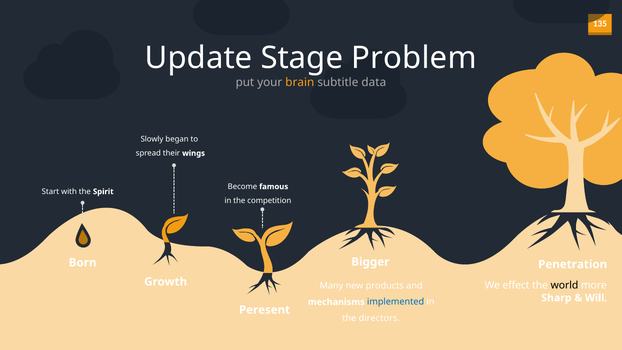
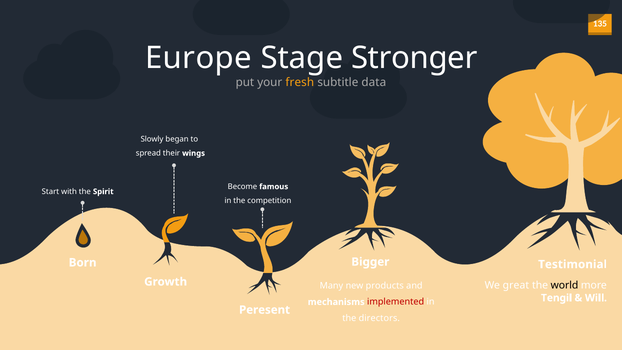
Update: Update -> Europe (199, 58)
Problem: Problem -> Stronger (414, 58)
brain: brain -> fresh (300, 82)
Penetration: Penetration -> Testimonial (573, 264)
effect: effect -> great (516, 285)
Sharp: Sharp -> Tengil (557, 298)
implemented colour: blue -> red (396, 302)
